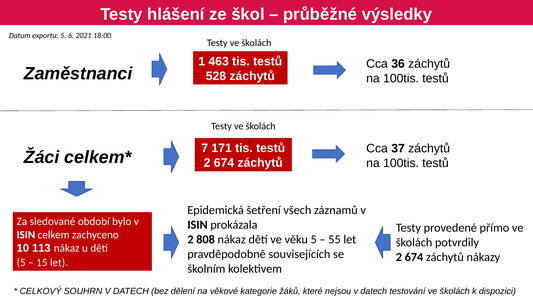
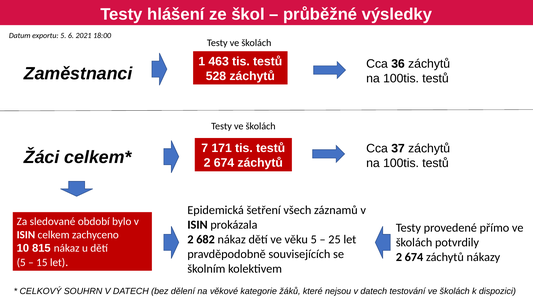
808: 808 -> 682 (206, 239)
55: 55 -> 25 (335, 239)
113: 113 -> 815 (41, 248)
